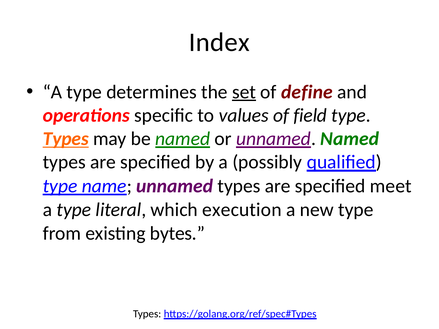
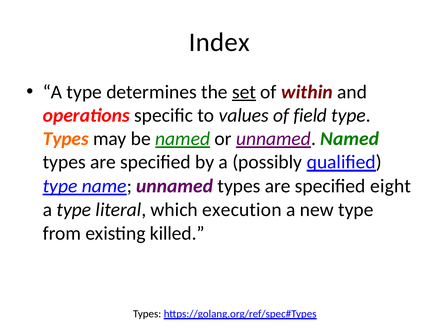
define: define -> within (307, 92)
Types underline: present -> none (66, 139)
meet: meet -> eight (391, 186)
bytes: bytes -> killed (177, 233)
